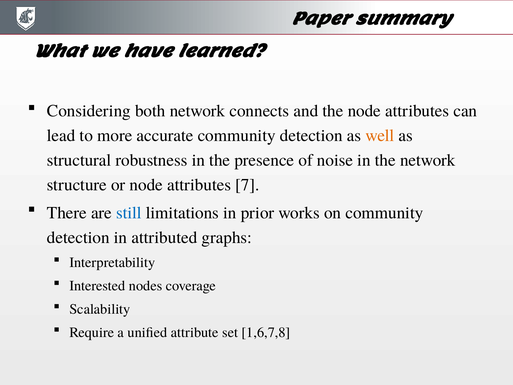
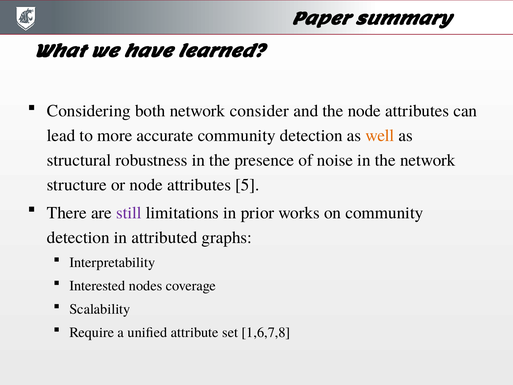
connects: connects -> consider (259, 111)
7: 7 -> 5 (247, 185)
still colour: blue -> purple (129, 213)
